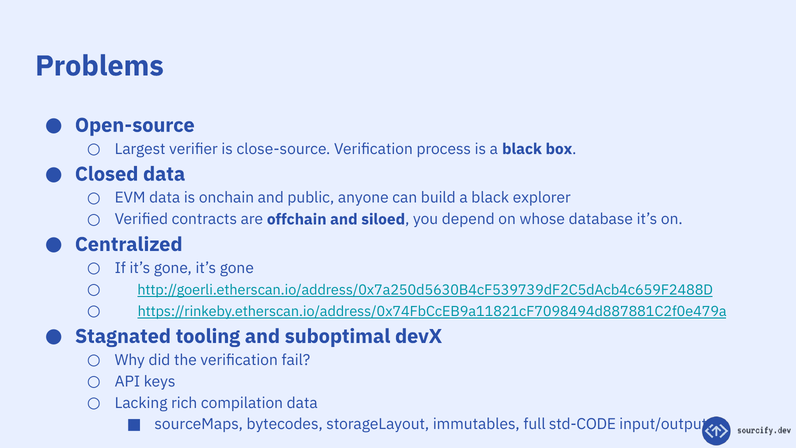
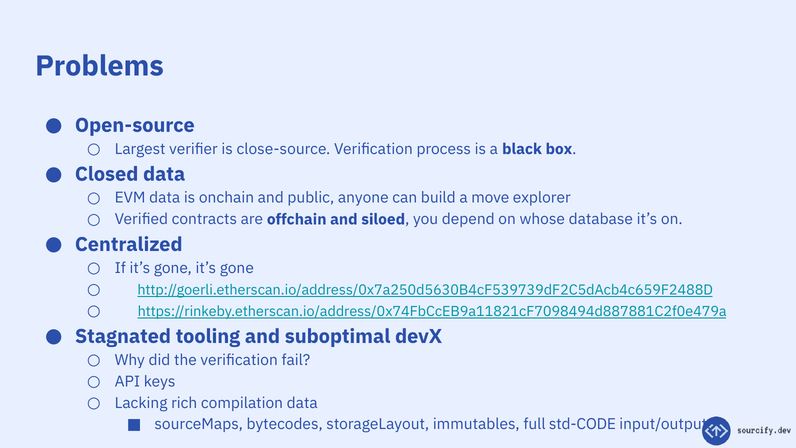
build a black: black -> move (490, 198)
